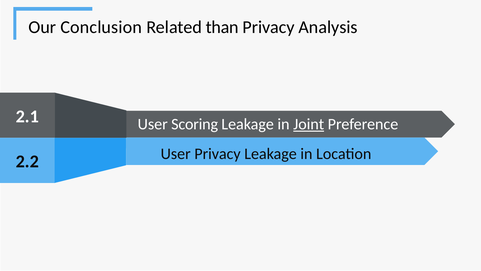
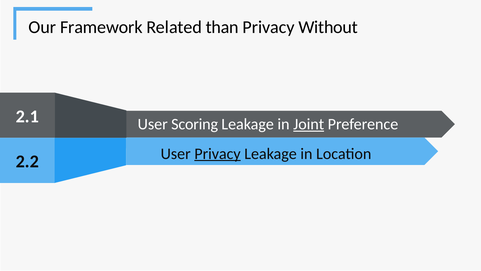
Conclusion: Conclusion -> Framework (101, 27)
Analysis: Analysis -> Without (328, 27)
Privacy underline: none -> present (217, 153)
